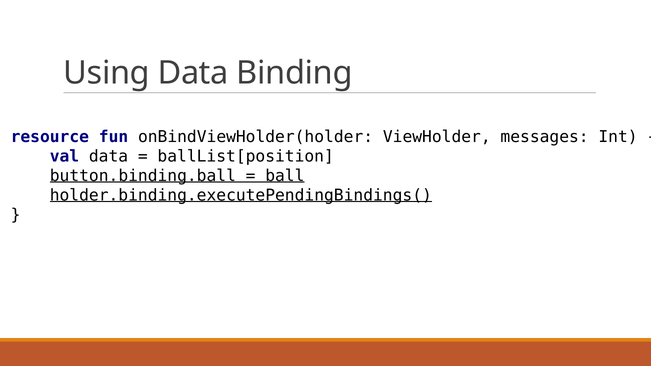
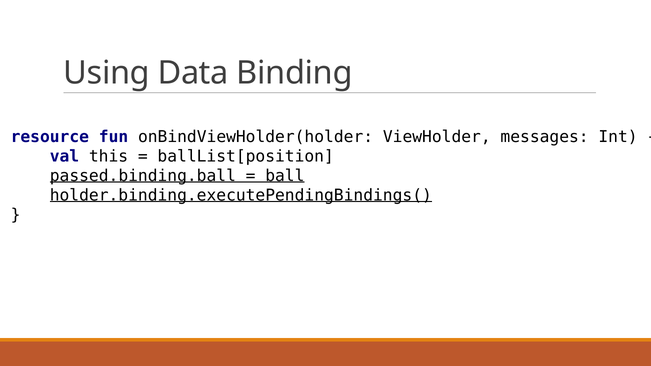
val data: data -> this (109, 157)
button.binding.ball: button.binding.ball -> passed.binding.ball (143, 176)
